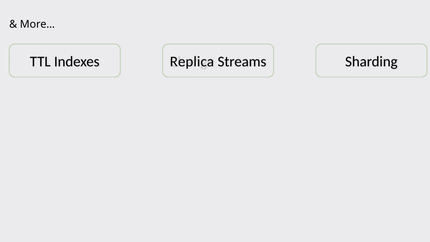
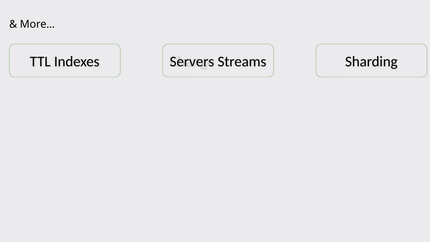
Replica: Replica -> Servers (192, 61)
